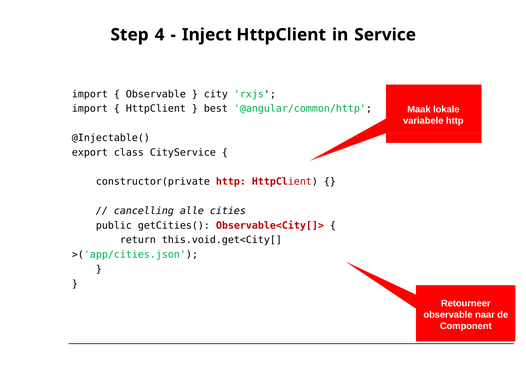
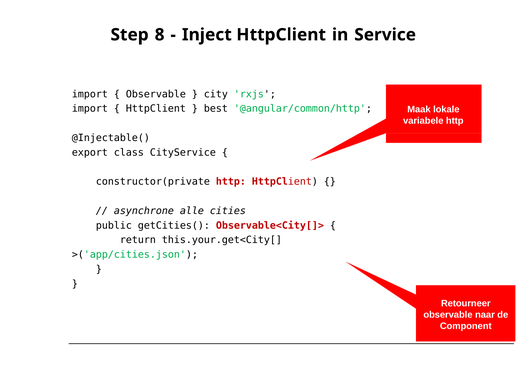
4: 4 -> 8 (160, 35)
cancelling: cancelling -> asynchrone (144, 211)
this.void.get<City[: this.void.get<City[ -> this.your.get<City[ (222, 240)
